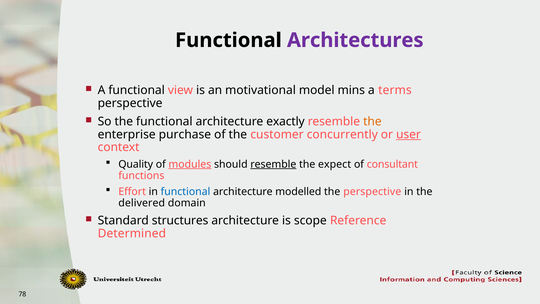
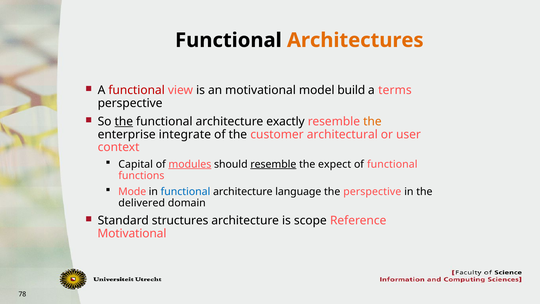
Architectures colour: purple -> orange (355, 40)
functional colour: black -> red (137, 90)
mins: mins -> build (351, 90)
the underline: none -> present (124, 121)
purchase: purchase -> integrate (185, 134)
concurrently: concurrently -> architectural (342, 134)
user underline: present -> none (409, 134)
Quality: Quality -> Capital (136, 164)
of consultant: consultant -> functional (392, 164)
Effort: Effort -> Mode (132, 192)
modelled: modelled -> language (298, 192)
Determined: Determined -> Motivational (132, 234)
